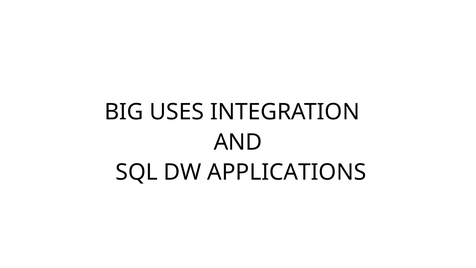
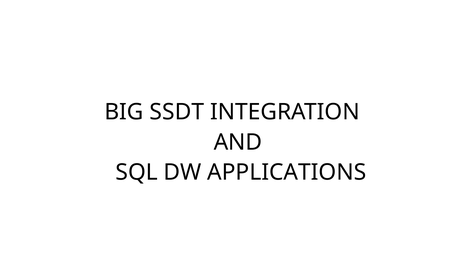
USES: USES -> SSDT (177, 112)
